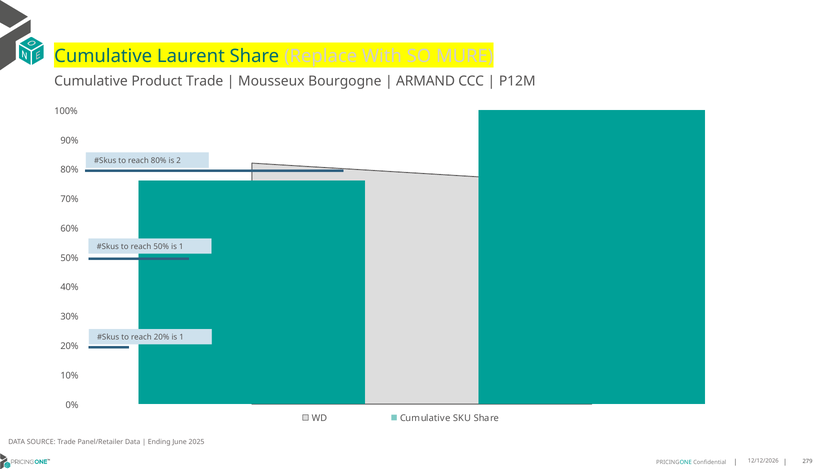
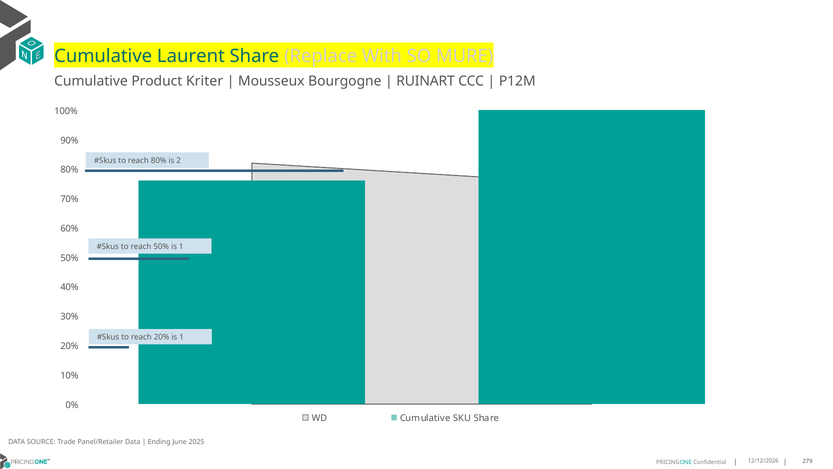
Product Trade: Trade -> Kriter (205, 81)
ARMAND: ARMAND -> RUINART (426, 81)
